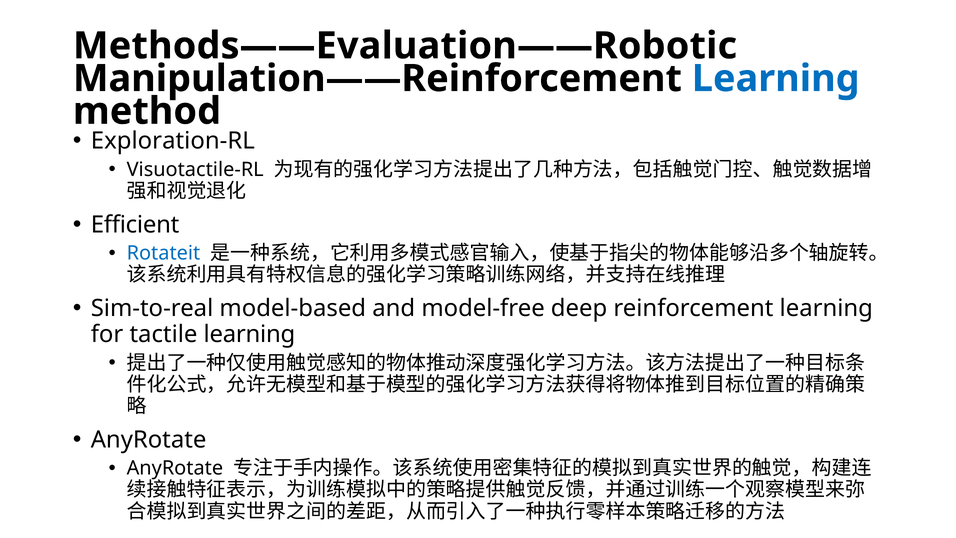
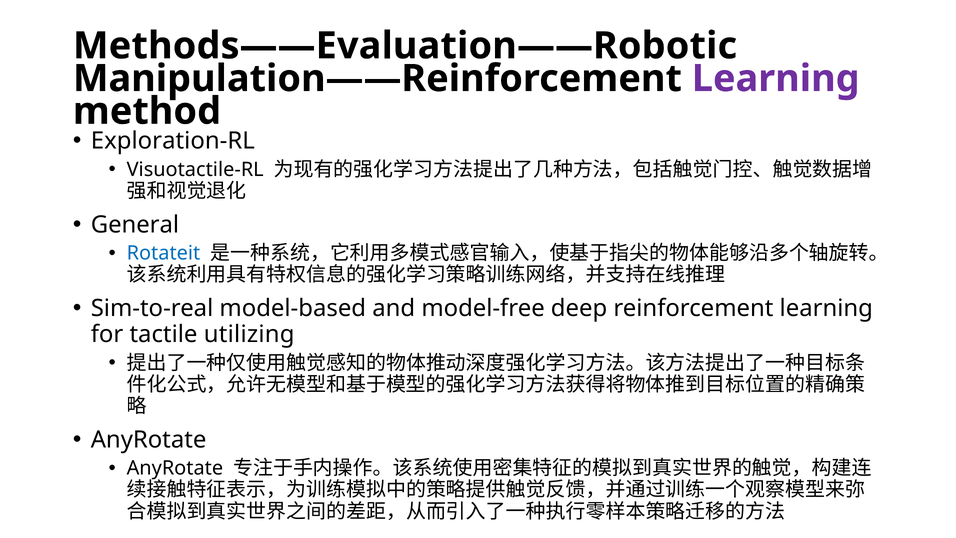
Learning colour: blue -> purple (776, 79)
Efficient: Efficient -> General (135, 225)
tactile learning: learning -> utilizing (249, 334)
